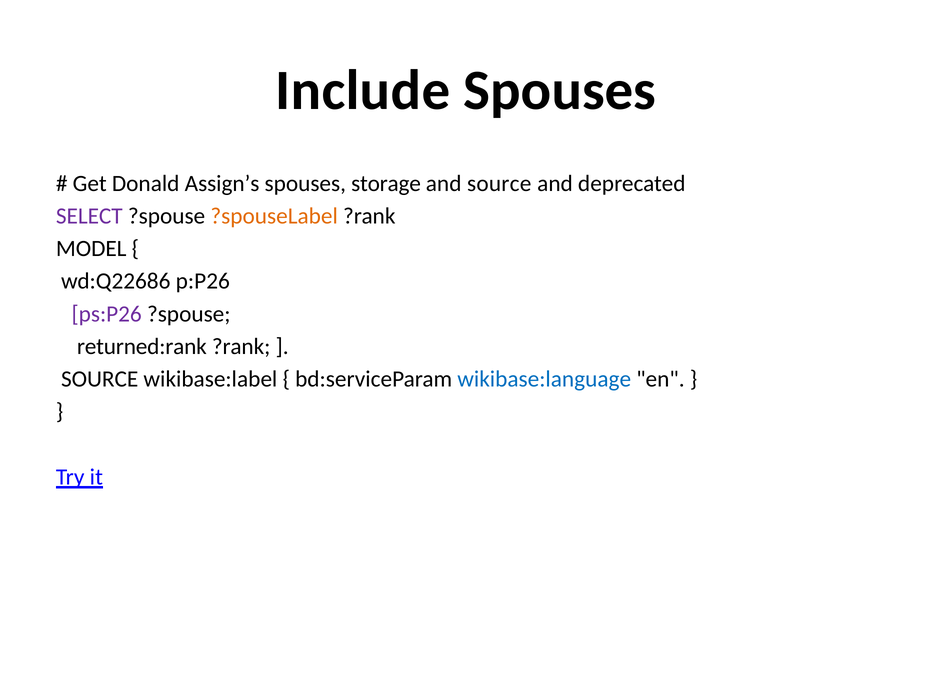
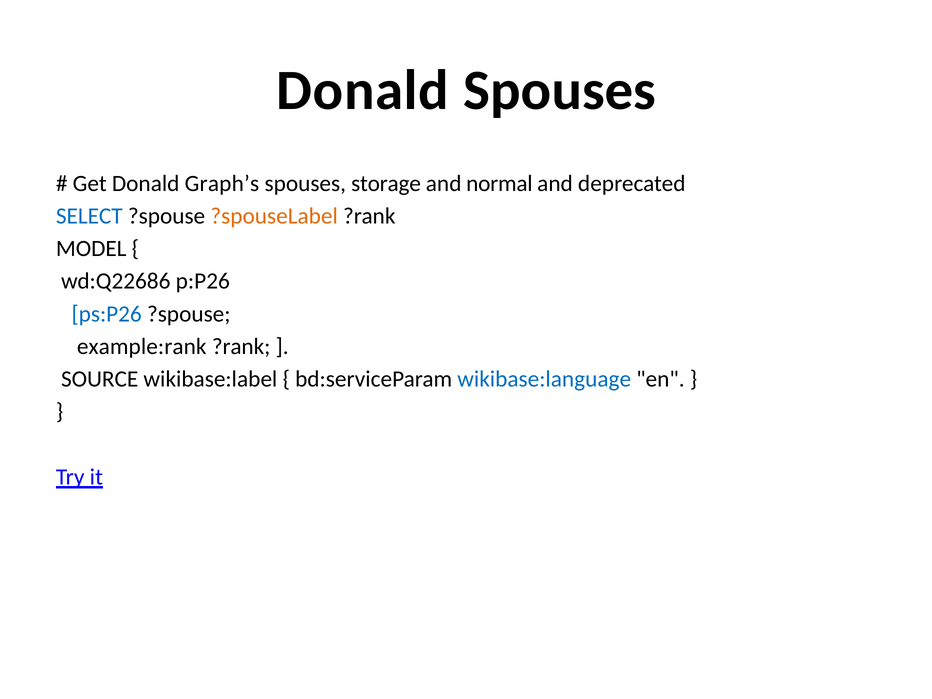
Include: Include -> Donald (363, 90)
Assign’s: Assign’s -> Graph’s (222, 183)
and source: source -> normal (499, 183)
SELECT colour: purple -> blue (89, 216)
ps:P26 colour: purple -> blue (107, 314)
returned:rank: returned:rank -> example:rank (142, 346)
